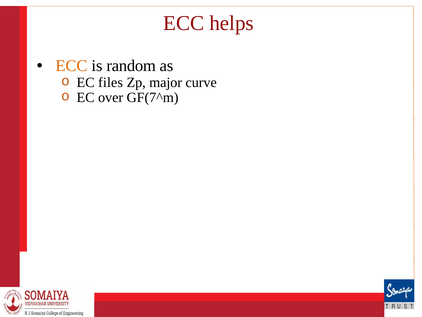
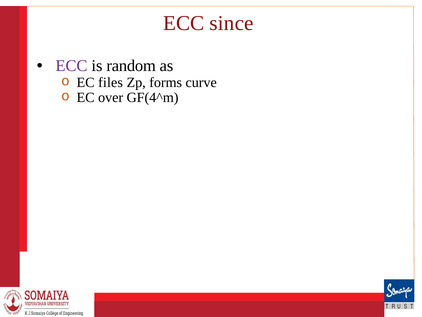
helps: helps -> since (232, 23)
ECC colour: orange -> purple (71, 66)
major: major -> forms (166, 82)
GF(7^m: GF(7^m -> GF(4^m (153, 97)
